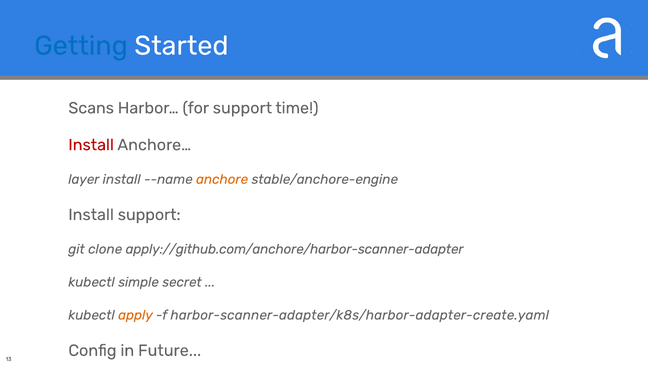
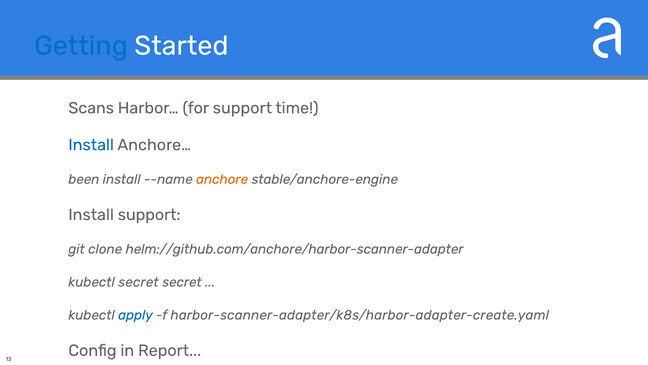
Install colour: red -> blue (91, 145)
layer: layer -> been (84, 179)
apply://github.com/anchore/harbor-scanner-adapter: apply://github.com/anchore/harbor-scanner-adapter -> helm://github.com/anchore/harbor-scanner-adapter (295, 249)
kubectl simple: simple -> secret (138, 282)
apply colour: orange -> blue (135, 315)
Future: Future -> Report (170, 350)
